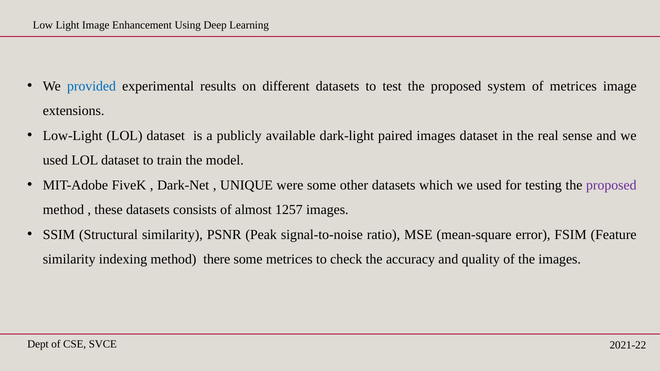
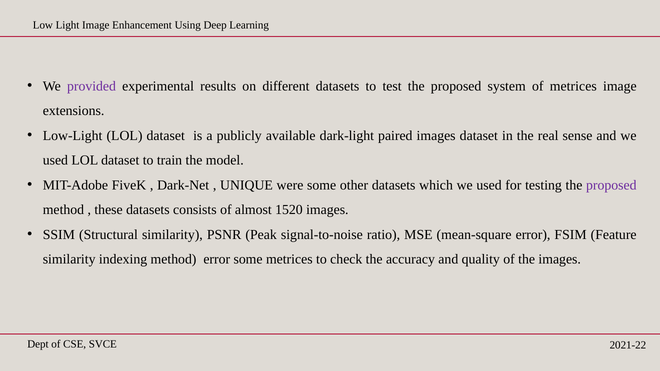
provided colour: blue -> purple (92, 86)
1257: 1257 -> 1520 (289, 210)
method there: there -> error (217, 259)
